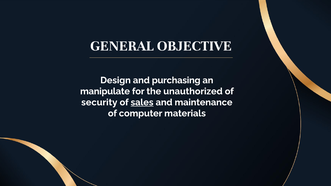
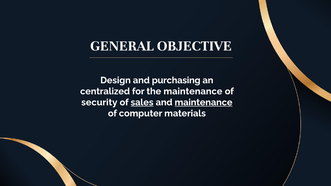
manipulate: manipulate -> centralized (105, 91)
the unauthorized: unauthorized -> maintenance (193, 91)
maintenance underline: none -> present (204, 102)
